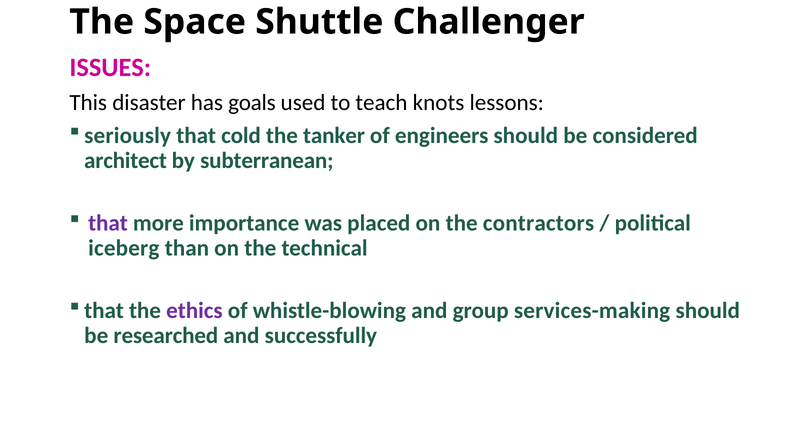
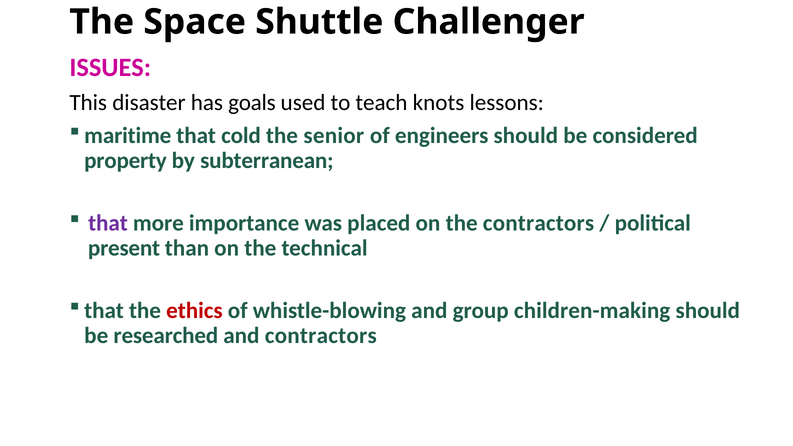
seriously: seriously -> maritime (128, 136)
tanker: tanker -> senior (334, 136)
architect: architect -> property (126, 161)
iceberg: iceberg -> present (124, 248)
ethics colour: purple -> red (194, 310)
services-making: services-making -> children-making (592, 310)
and successfully: successfully -> contractors (321, 335)
